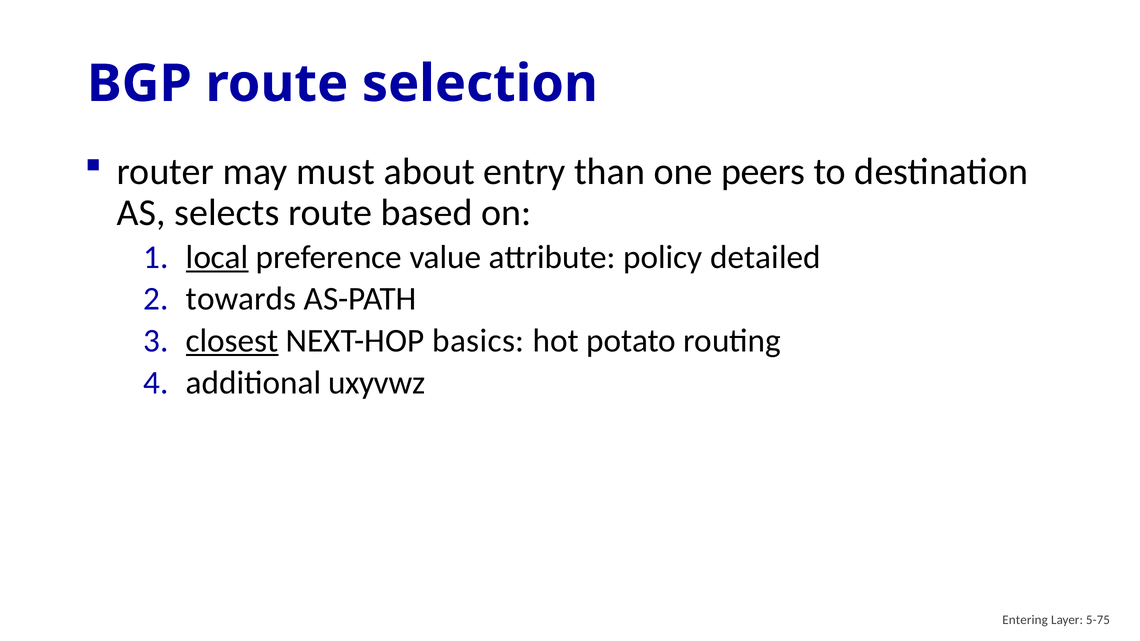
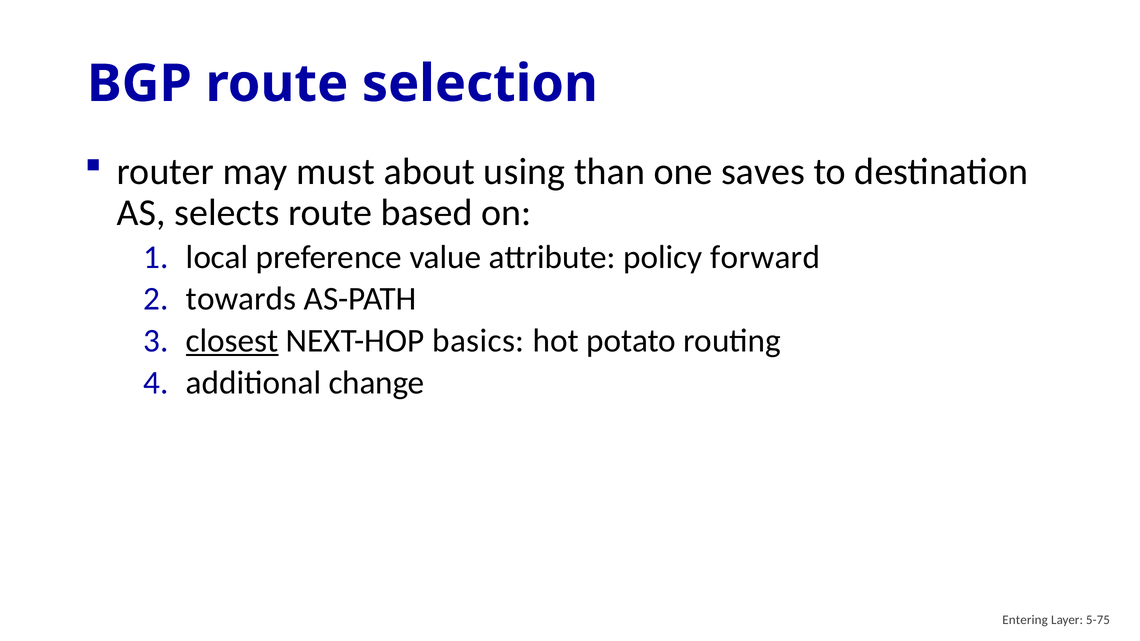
entry: entry -> using (524, 172)
peers: peers -> saves (763, 172)
local underline: present -> none (217, 257)
detailed: detailed -> forward (765, 257)
uxyvwz: uxyvwz -> change (377, 383)
